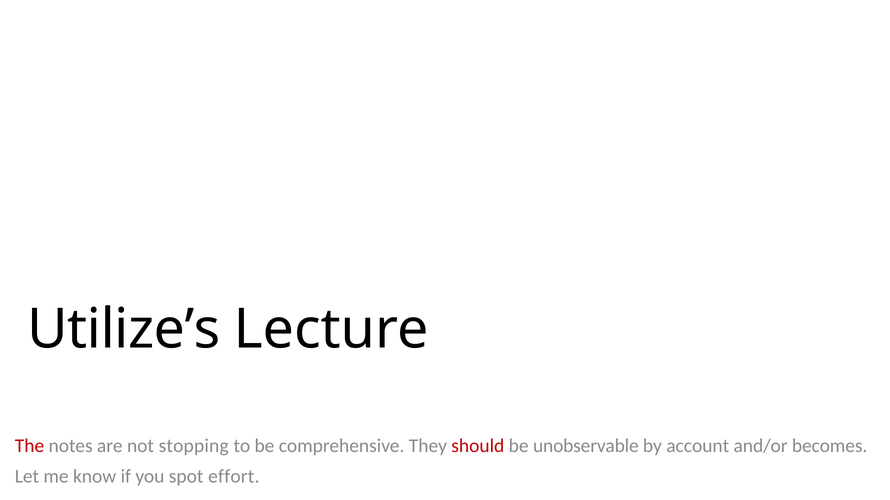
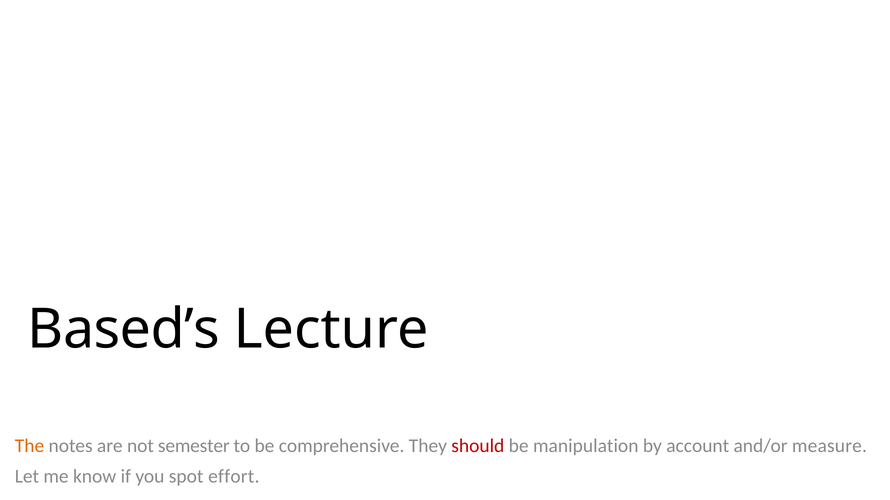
Utilize’s: Utilize’s -> Based’s (124, 330)
The colour: red -> orange (30, 446)
stopping: stopping -> semester (194, 446)
unobservable: unobservable -> manipulation (586, 446)
becomes: becomes -> measure (829, 446)
